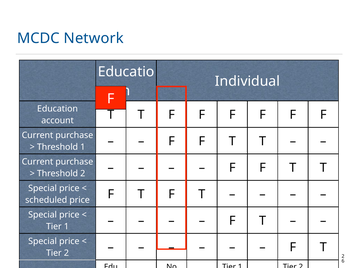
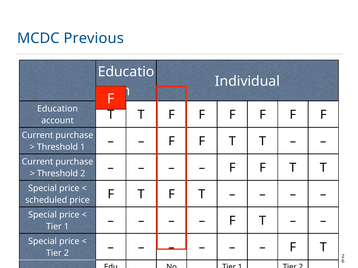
Network: Network -> Previous (94, 38)
